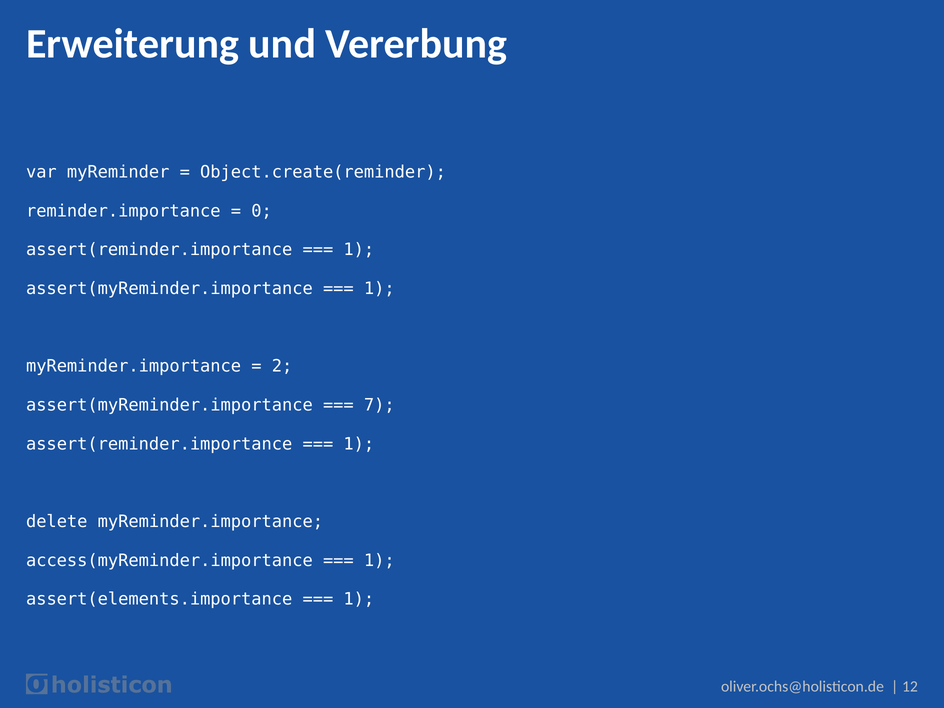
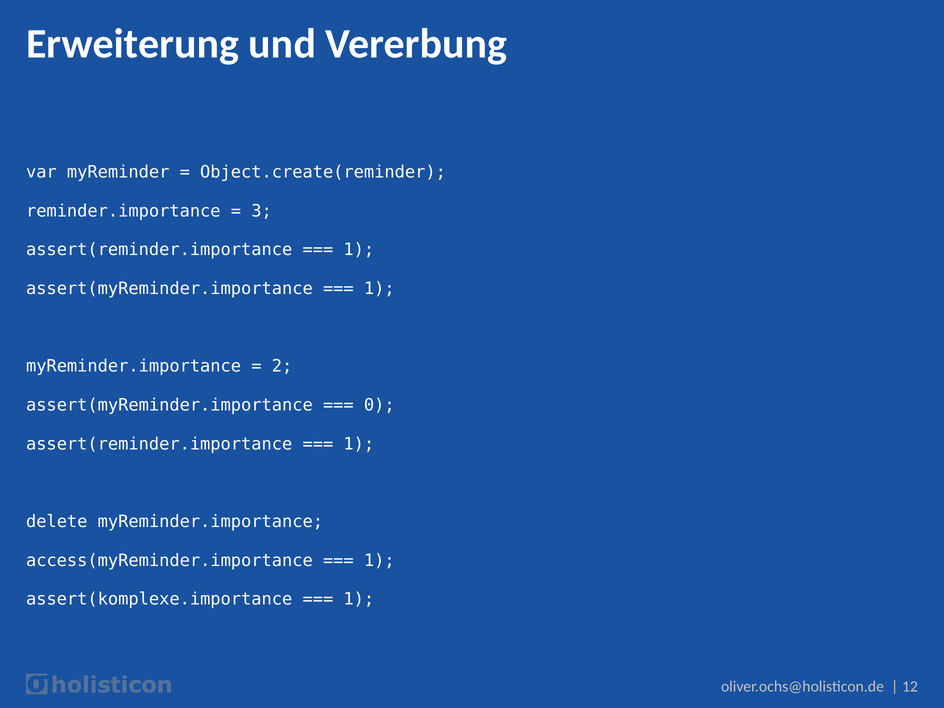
0: 0 -> 3 (262, 211)
7: 7 -> 0 (379, 405)
assert(elements.importance: assert(elements.importance -> assert(komplexe.importance (159, 599)
